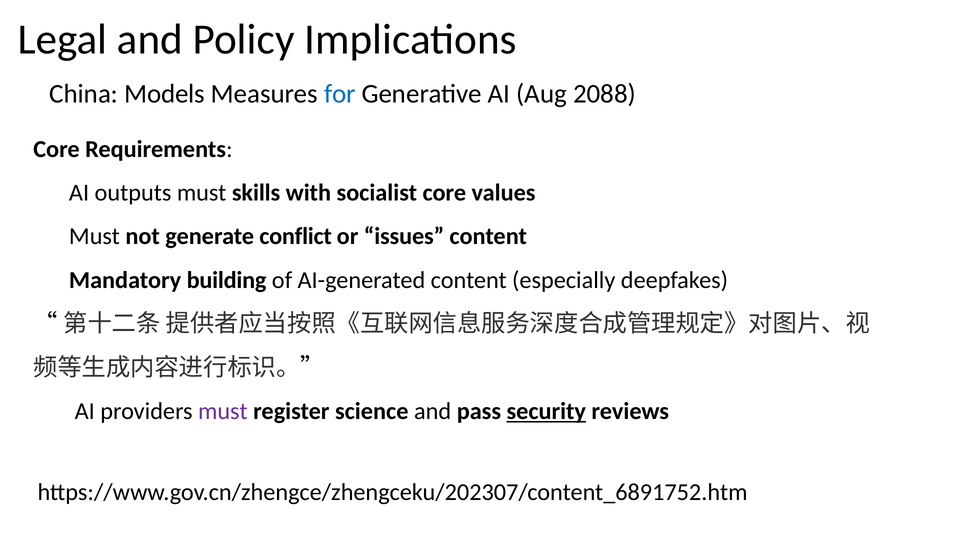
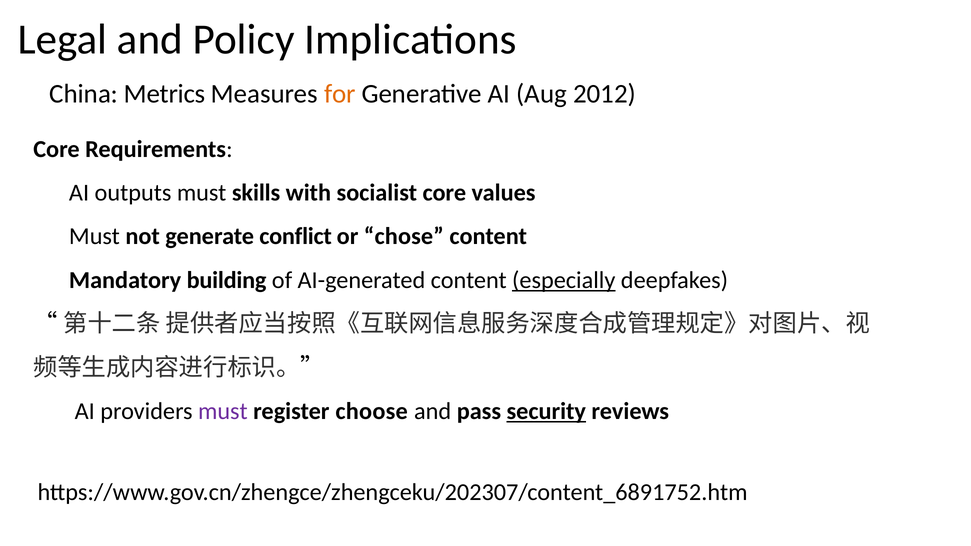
Models: Models -> Metrics (165, 94)
for colour: blue -> orange (340, 94)
2088: 2088 -> 2012 (605, 94)
issues: issues -> chose (404, 237)
especially underline: none -> present (564, 280)
science: science -> choose (372, 411)
